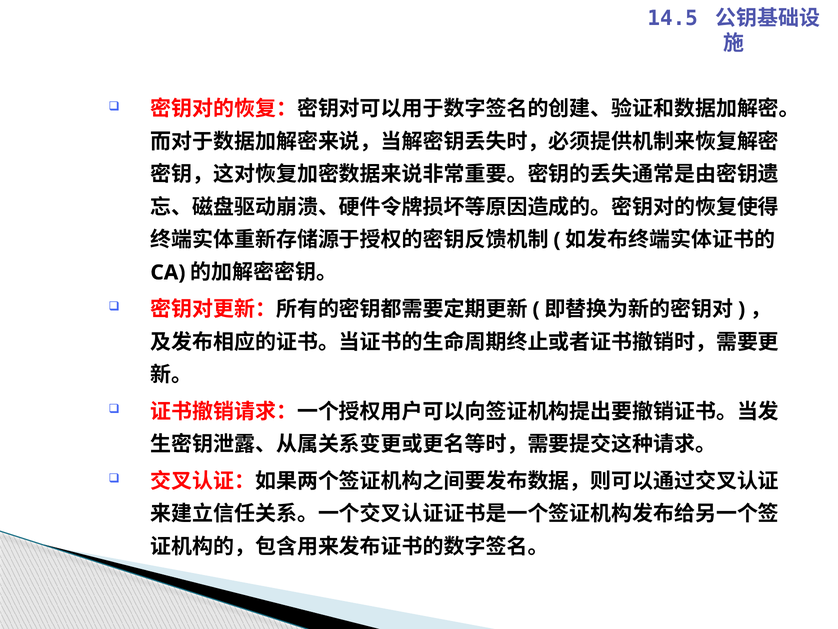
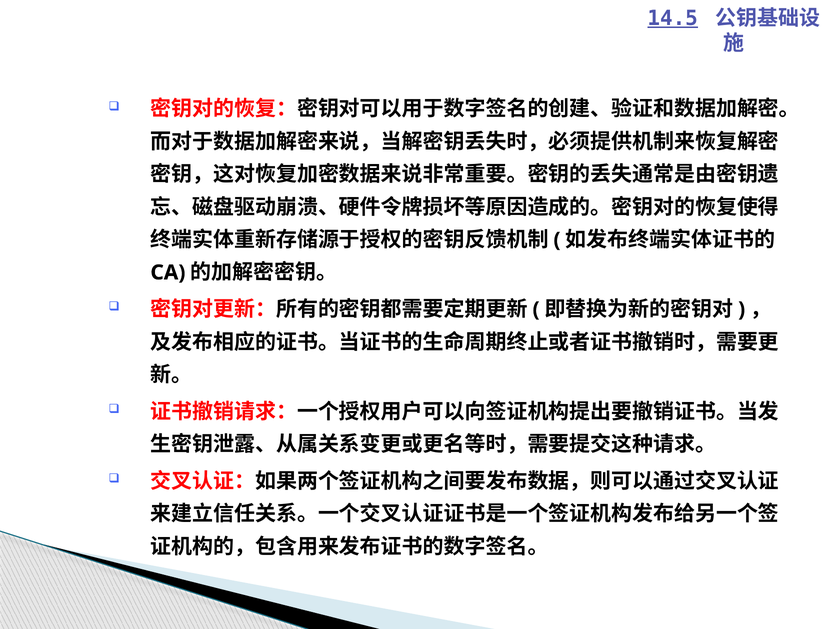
14.5 underline: none -> present (673, 18)
